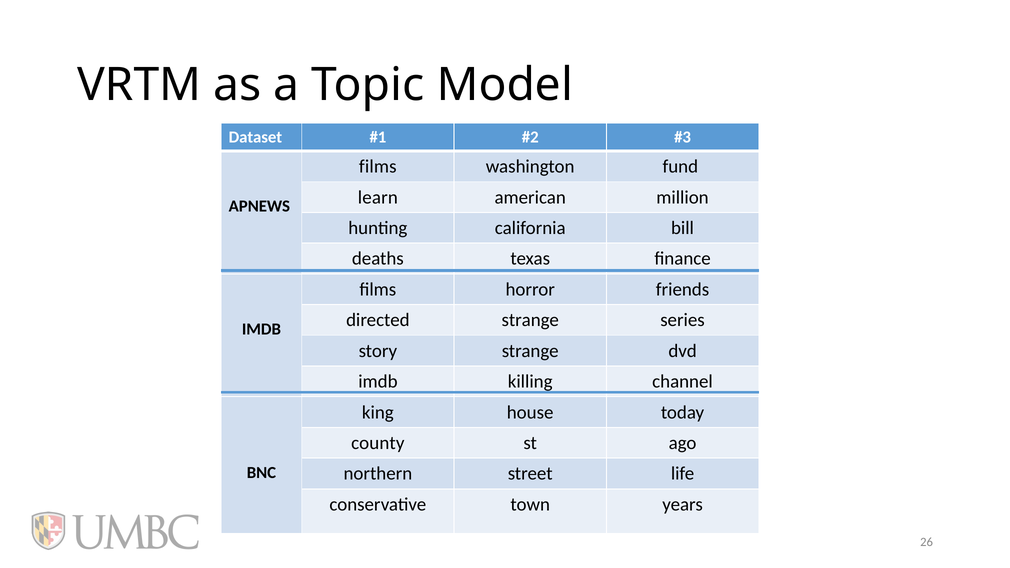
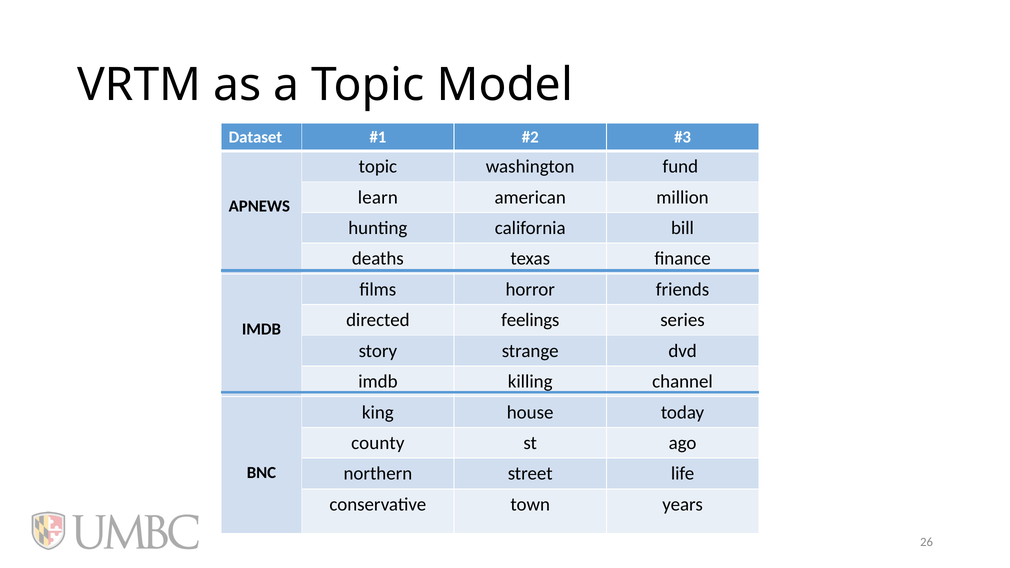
films: films -> topic (378, 167)
directed strange: strange -> feelings (530, 320)
